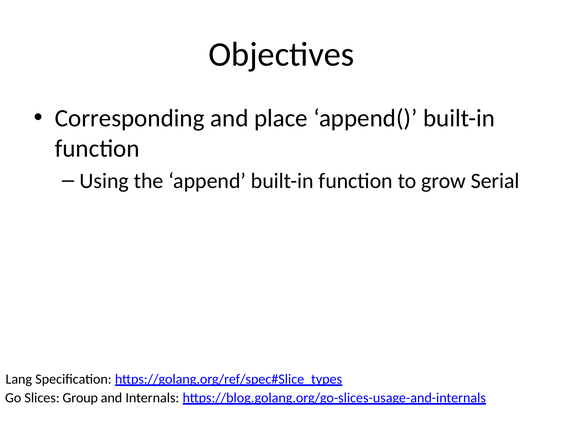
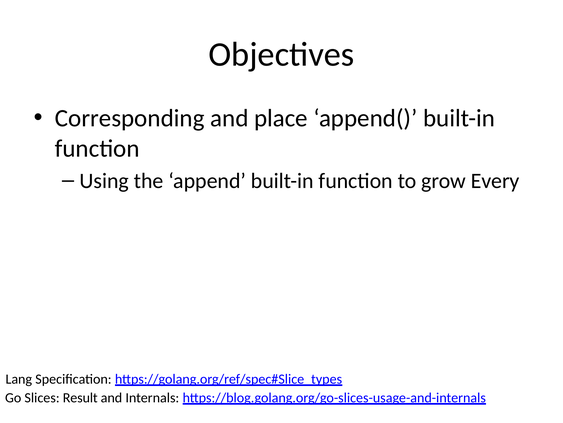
Serial: Serial -> Every (495, 180)
Group: Group -> Result (80, 397)
